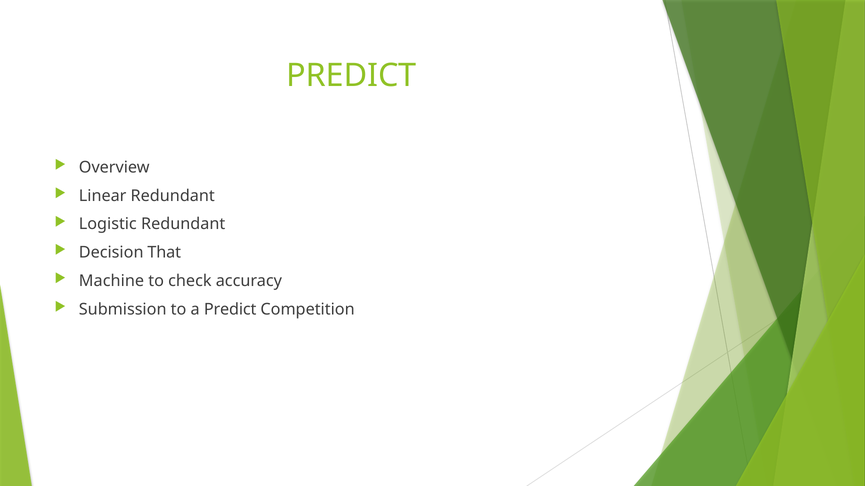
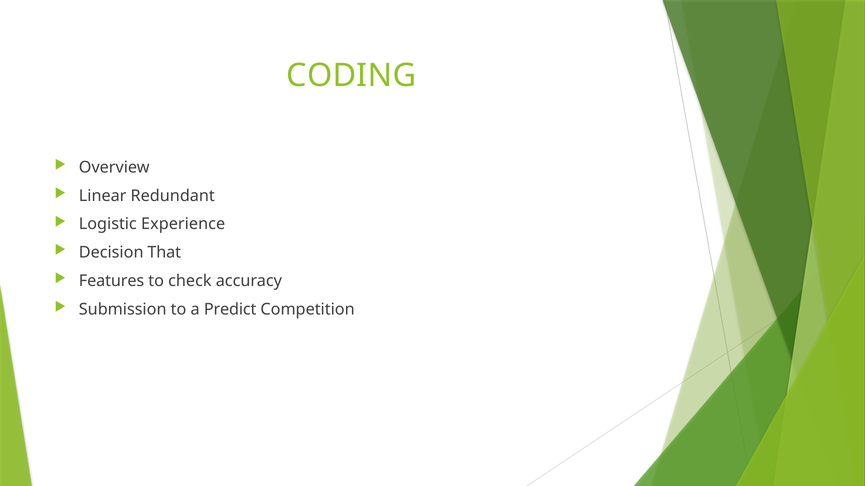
PREDICT: PREDICT -> CODING (351, 76)
Logistic Redundant: Redundant -> Experience (183, 224)
Machine: Machine -> Features (112, 281)
